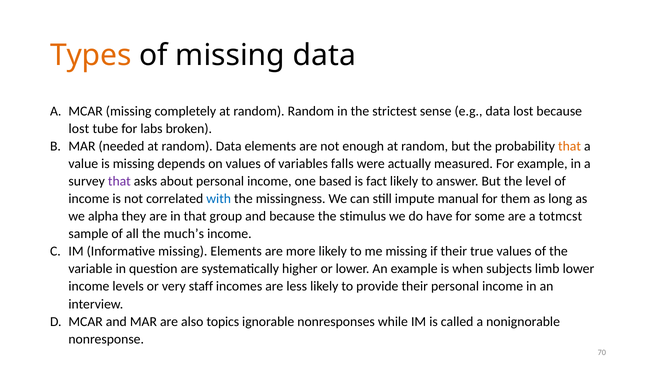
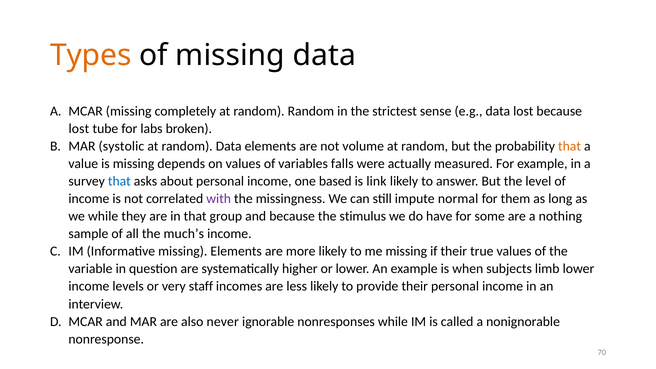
needed: needed -> systolic (121, 146)
enough: enough -> volume (363, 146)
that colour: purple -> blue (119, 181)
fact: fact -> link (376, 181)
with colour: blue -> purple (219, 199)
manual: manual -> normal (458, 199)
we alpha: alpha -> while (103, 216)
totmcst: totmcst -> nothing (560, 216)
topics: topics -> never (223, 322)
